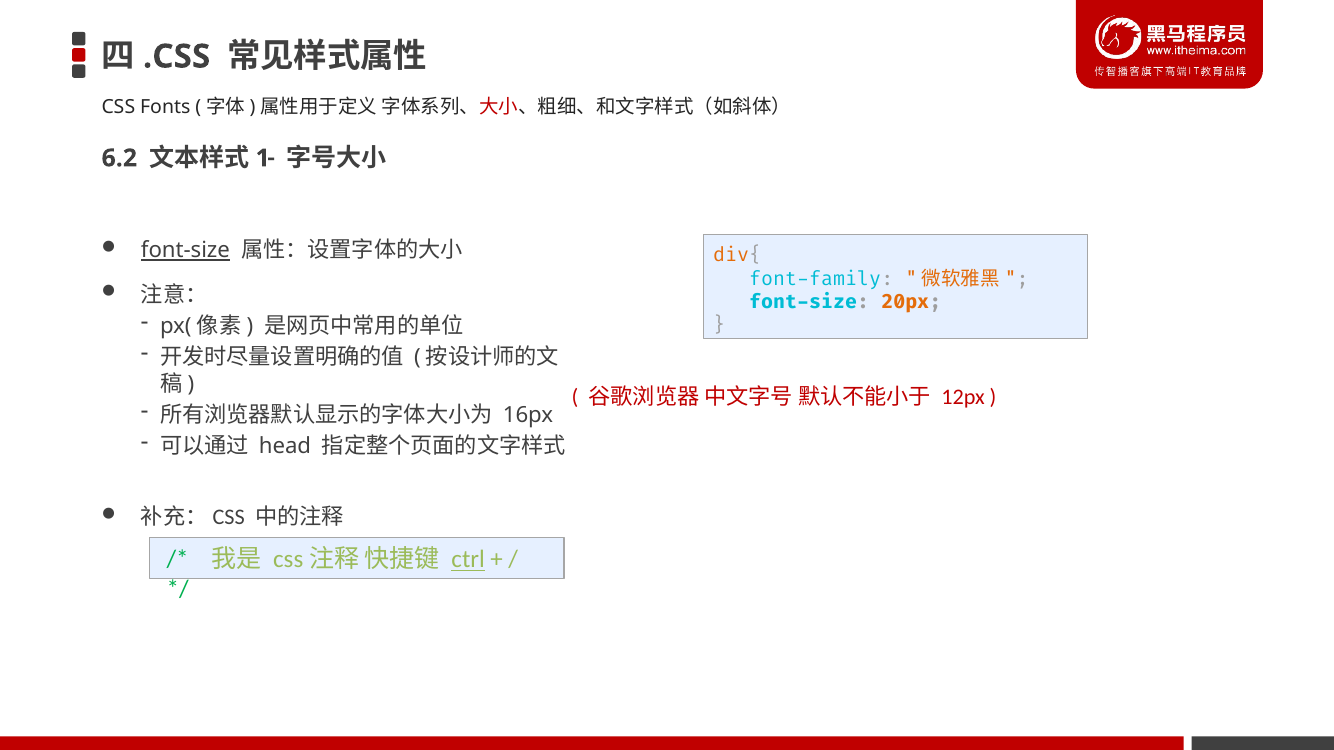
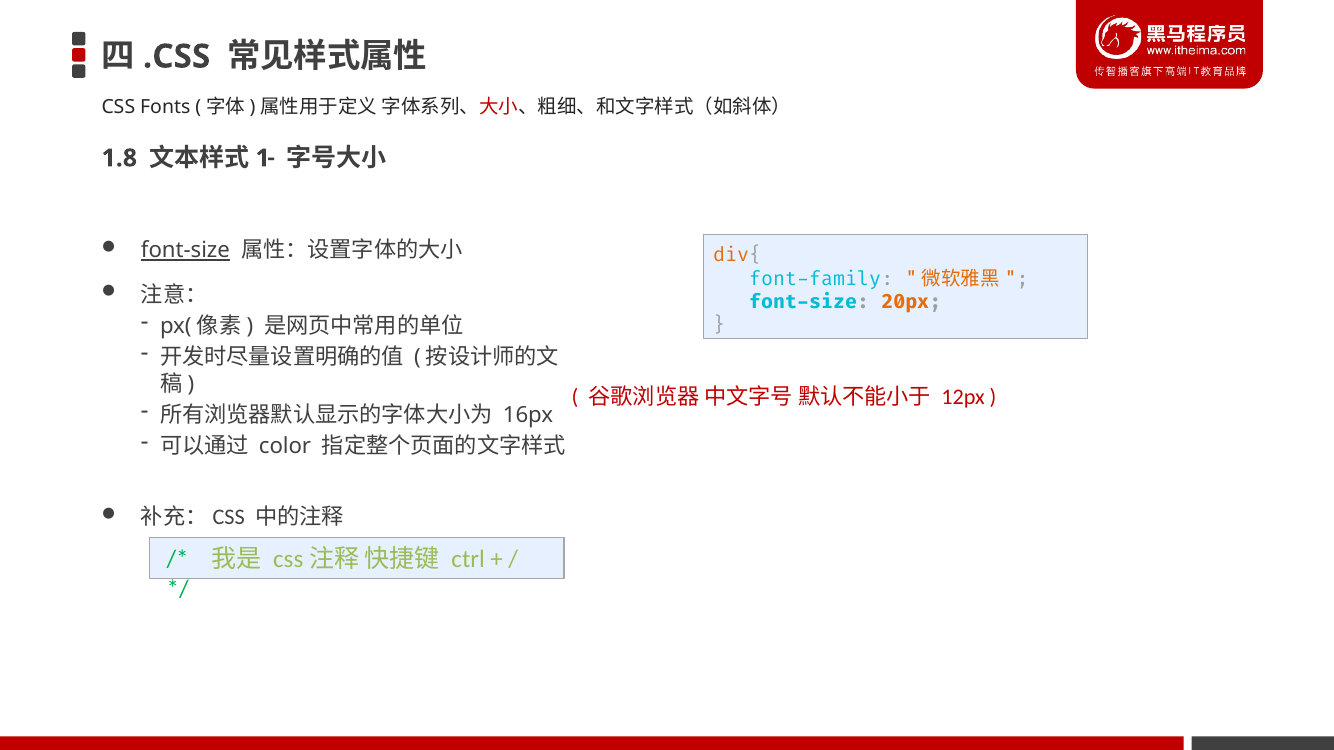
6.2: 6.2 -> 1.8 (119, 158)
head: head -> color (285, 446)
ctrl underline: present -> none (468, 560)
